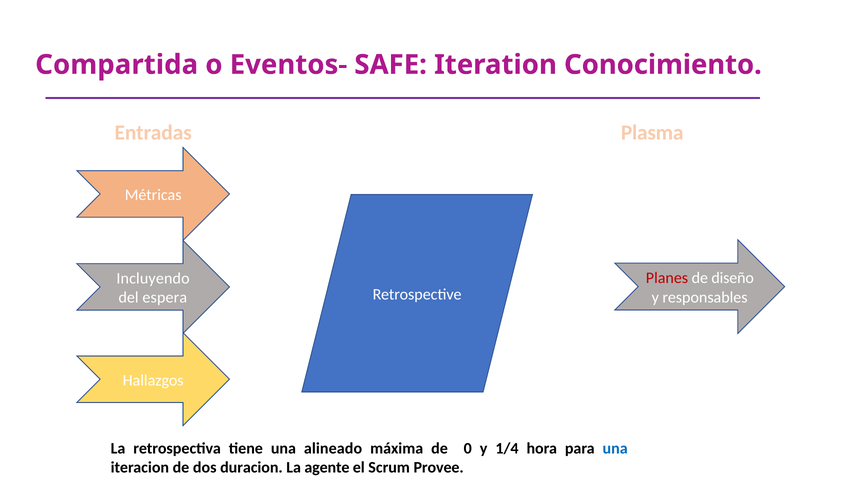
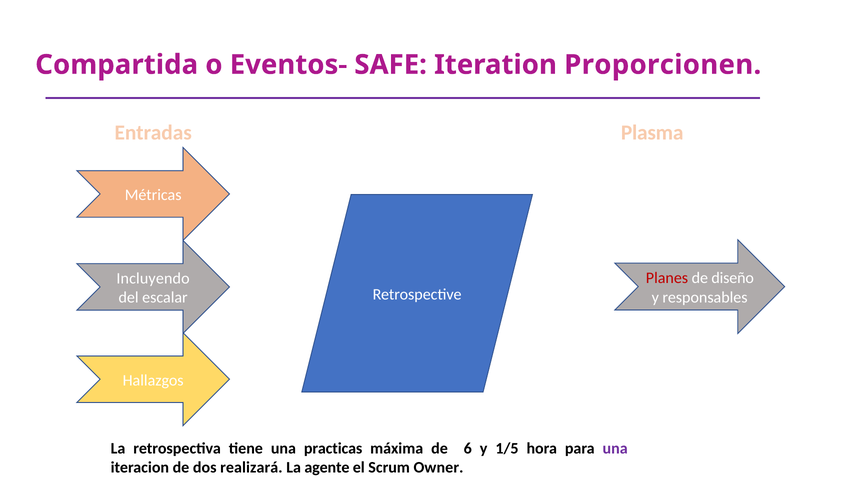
Conocimiento: Conocimiento -> Proporcionen (663, 65)
espera: espera -> escalar (165, 298)
alineado: alineado -> practicas (333, 448)
0: 0 -> 6 (468, 448)
1/4: 1/4 -> 1/5 (507, 448)
una colour: blue -> purple (615, 448)
duracion: duracion -> realizará (251, 467)
Provee: Provee -> Owner (439, 467)
